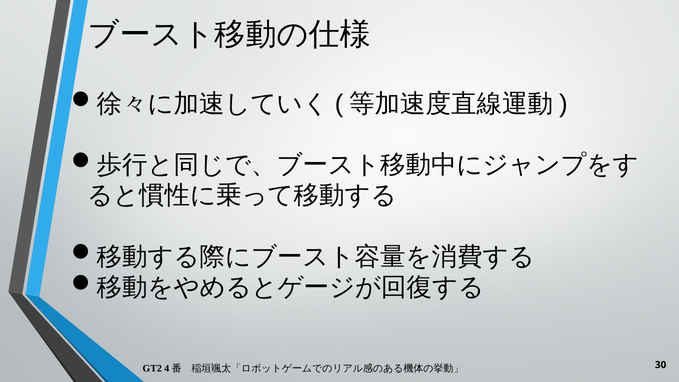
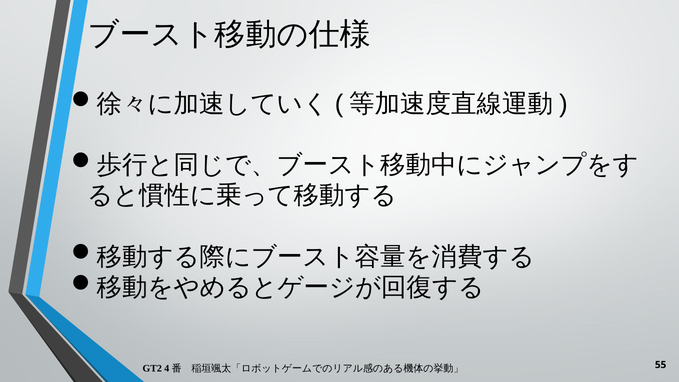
30: 30 -> 55 (661, 365)
